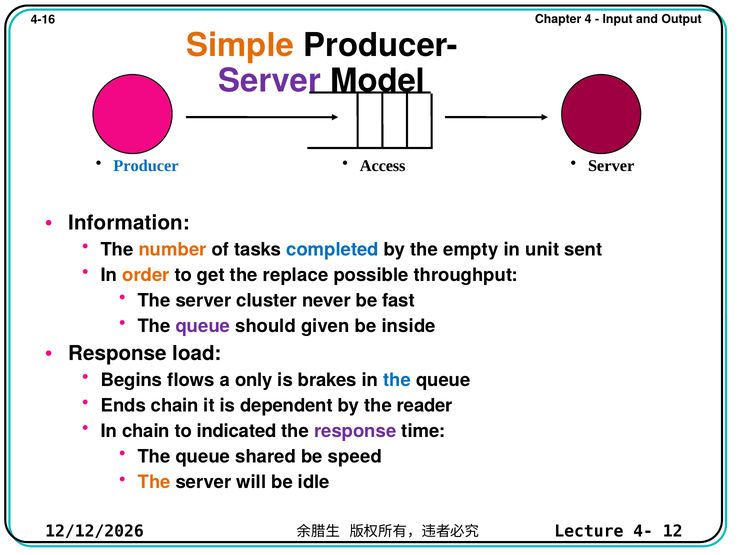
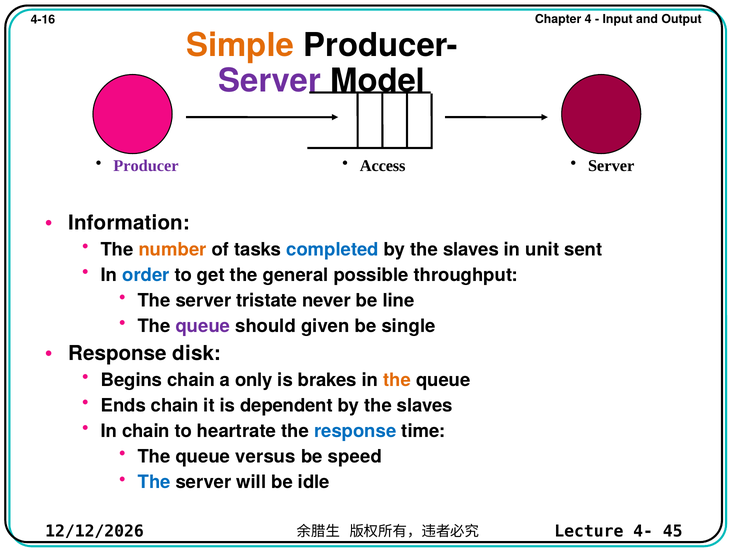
Producer colour: blue -> purple (146, 166)
empty: empty -> slaves (471, 249)
order colour: orange -> blue (146, 275)
replace: replace -> general (296, 275)
cluster: cluster -> tristate (267, 300)
fast: fast -> line (398, 300)
inside: inside -> single (409, 326)
load: load -> disk (197, 353)
Begins flows: flows -> chain (191, 380)
the colour: blue -> orange (397, 380)
reader: reader -> slaves (425, 406)
indicated: indicated -> heartrate (236, 431)
response colour: purple -> blue (355, 431)
shared: shared -> versus (265, 457)
The colour: orange -> blue (154, 482)
12: 12 -> 45 (673, 531)
